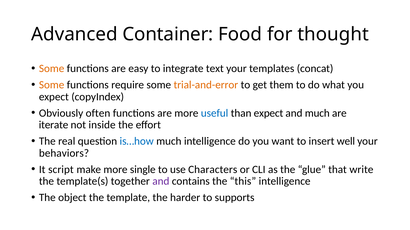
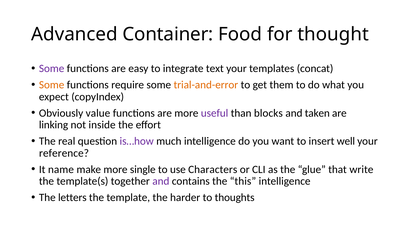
Some colour: orange -> purple (52, 69)
often: often -> value (98, 113)
useful colour: blue -> purple (215, 113)
than expect: expect -> blocks (268, 113)
and much: much -> taken (317, 113)
iterate: iterate -> linking (54, 125)
is…how colour: blue -> purple (137, 142)
behaviors: behaviors -> reference (64, 154)
script: script -> name (61, 170)
object: object -> letters (72, 198)
supports: supports -> thoughts (235, 198)
